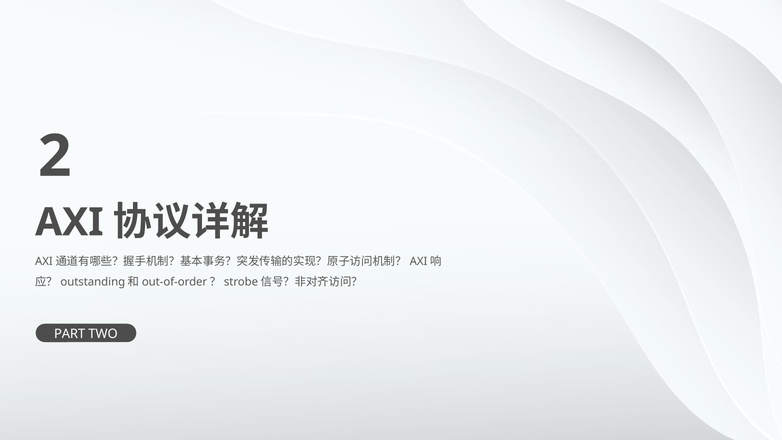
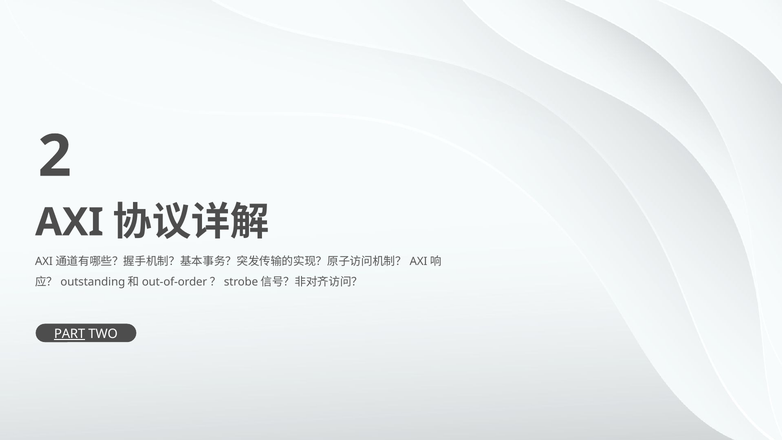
PART underline: none -> present (70, 334)
